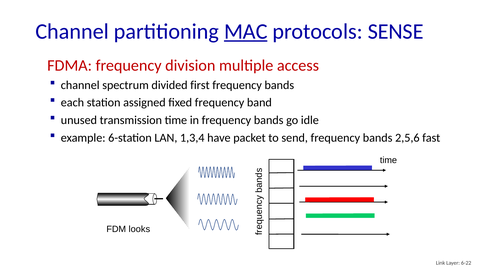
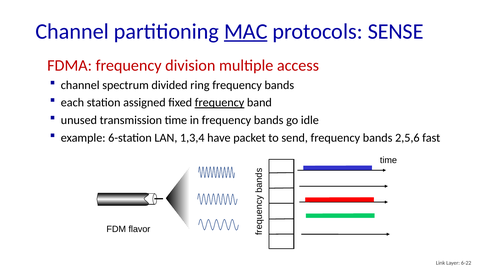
first: first -> ring (200, 85)
frequency underline: none -> present (220, 103)
looks: looks -> flavor (139, 229)
